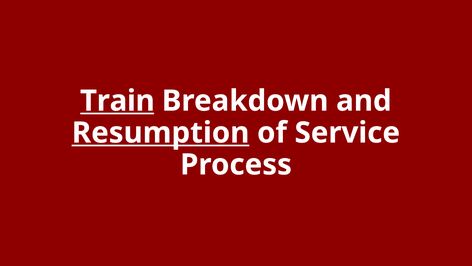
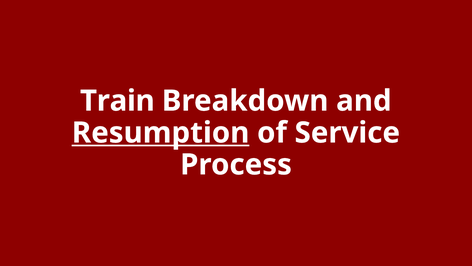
Train underline: present -> none (117, 101)
